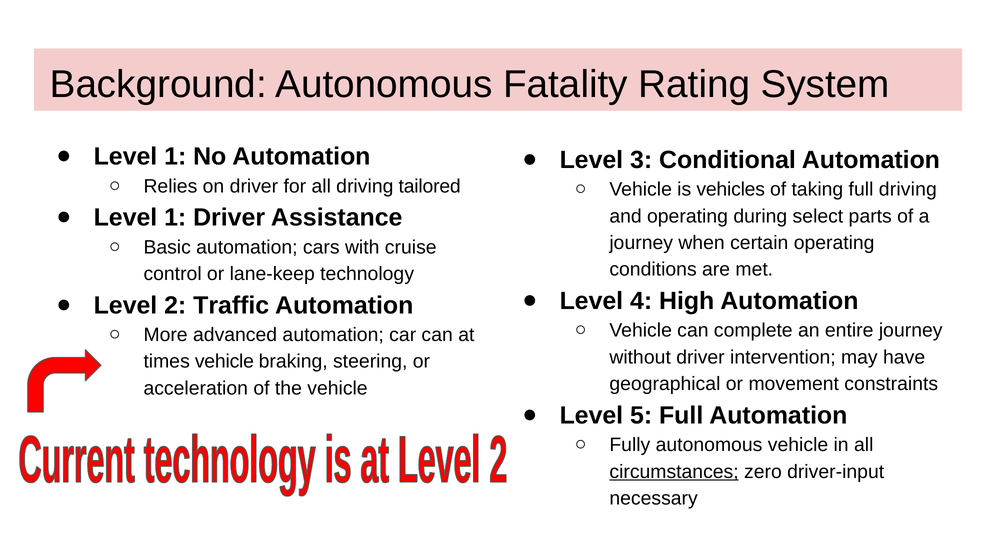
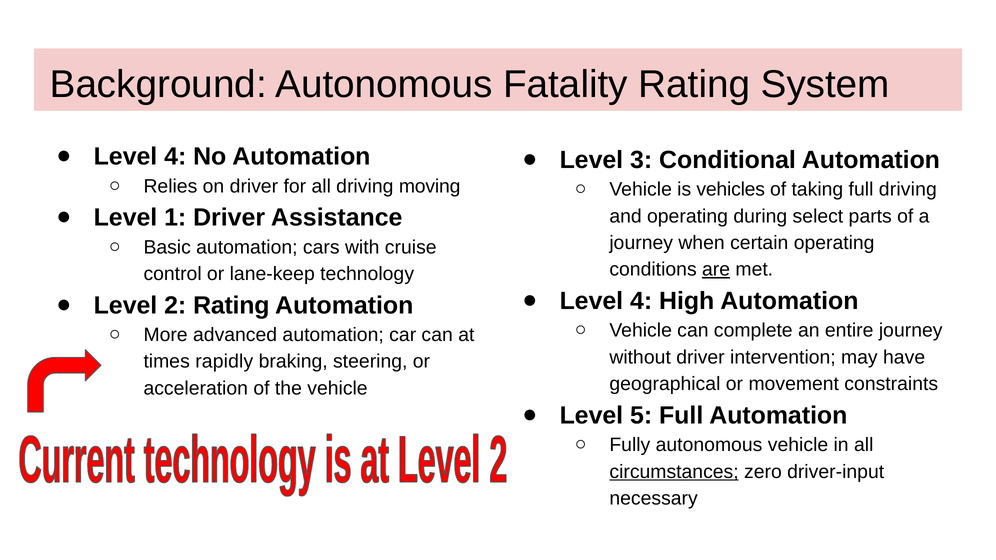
1: 1 -> 4 (175, 157)
tailored: tailored -> moving (430, 186)
are underline: none -> present (716, 270)
2 Traffic: Traffic -> Rating (231, 305)
times vehicle: vehicle -> rapidly (224, 362)
